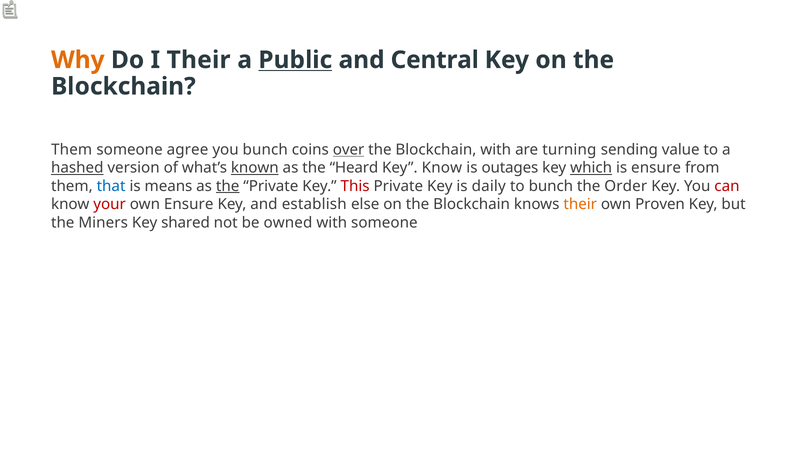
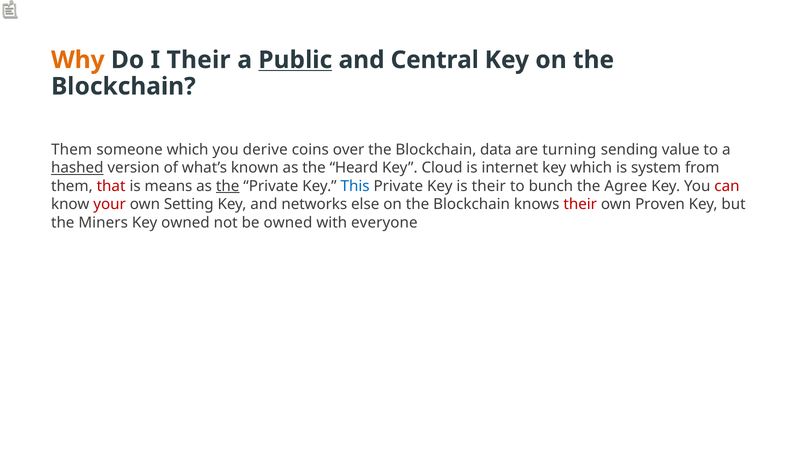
someone agree: agree -> which (188, 150)
you bunch: bunch -> derive (265, 150)
over underline: present -> none (349, 150)
Blockchain with: with -> data (496, 150)
known underline: present -> none (255, 168)
Key Know: Know -> Cloud (442, 168)
outages: outages -> internet (510, 168)
which underline: present -> none (591, 168)
is ensure: ensure -> system (656, 168)
that colour: blue -> red (111, 186)
This colour: red -> blue (355, 186)
is daily: daily -> their (489, 186)
Order: Order -> Agree (626, 186)
own Ensure: Ensure -> Setting (189, 204)
establish: establish -> networks (314, 204)
their colour: orange -> red (580, 204)
Key shared: shared -> owned (185, 222)
with someone: someone -> everyone (384, 222)
